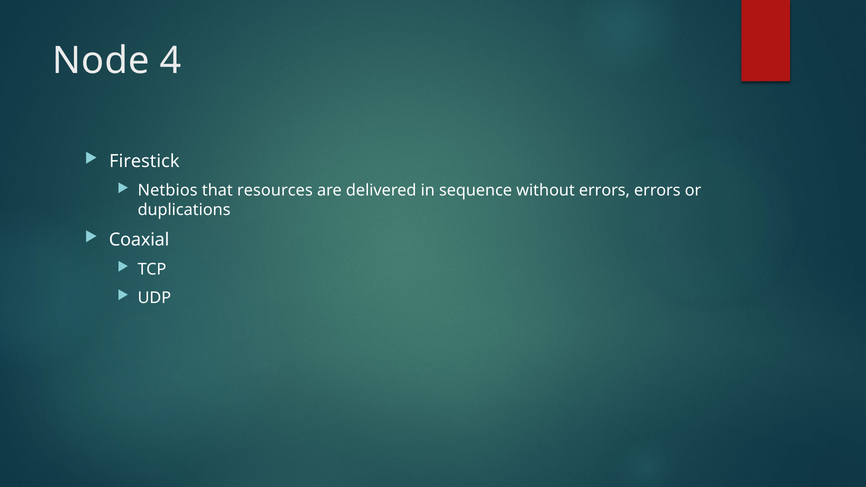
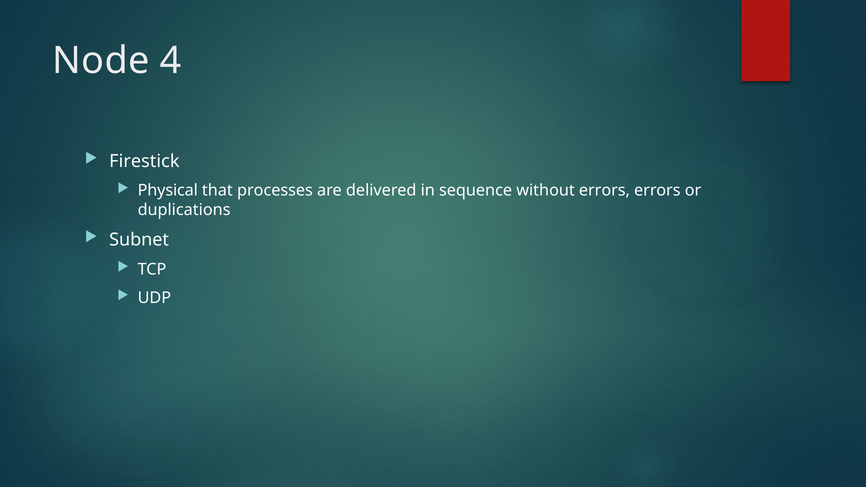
Netbios: Netbios -> Physical (168, 191)
resources: resources -> processes (275, 191)
Coaxial: Coaxial -> Subnet (139, 240)
